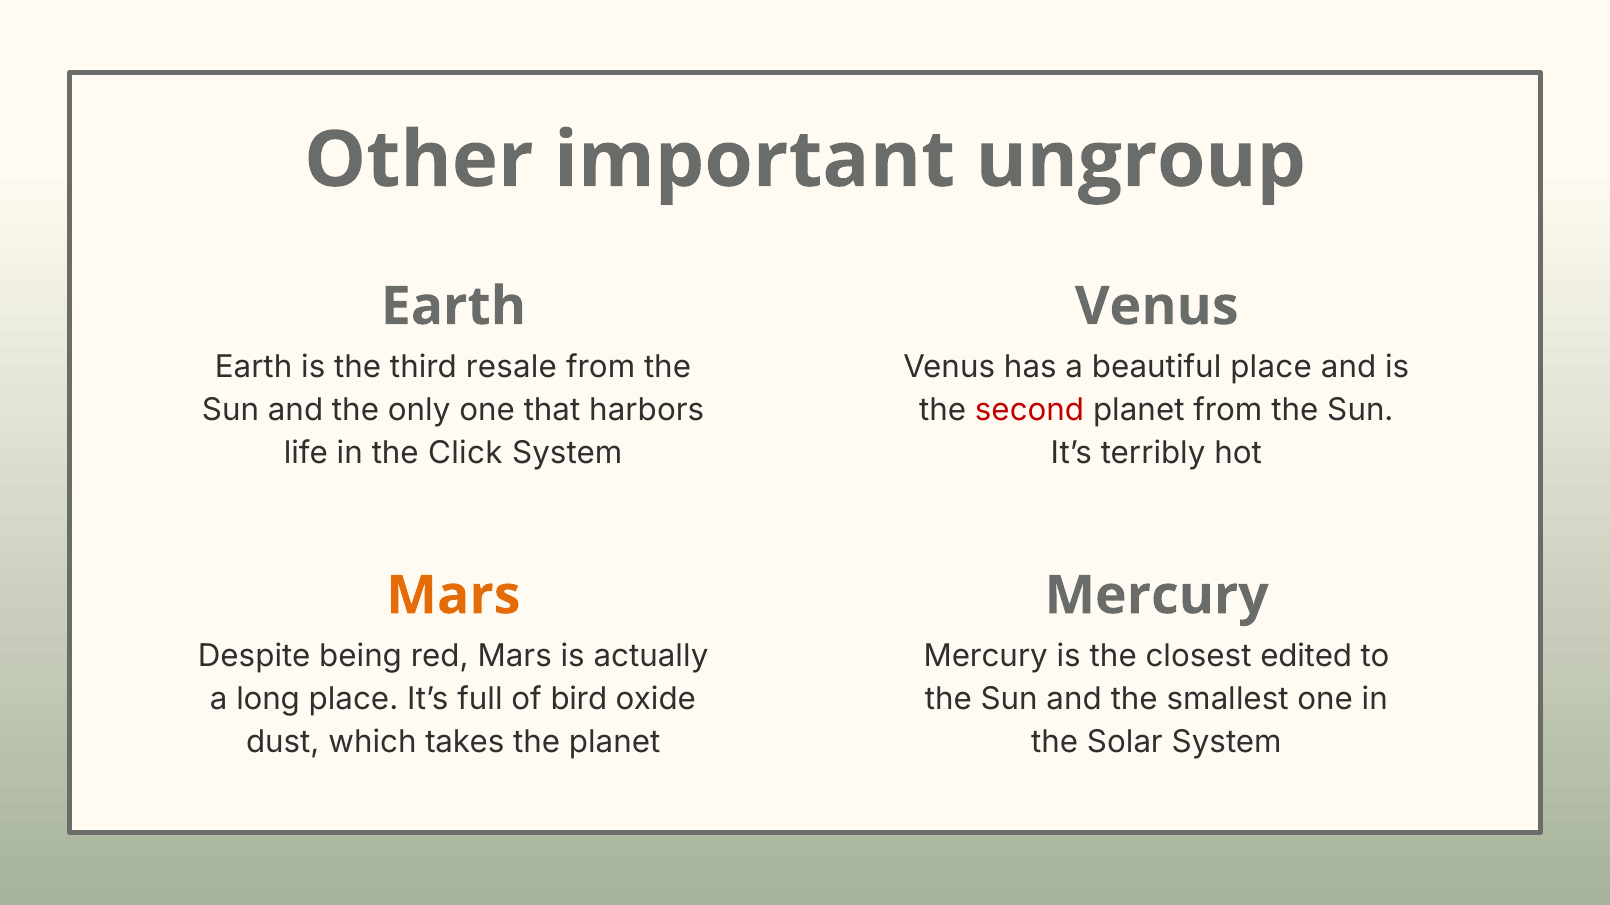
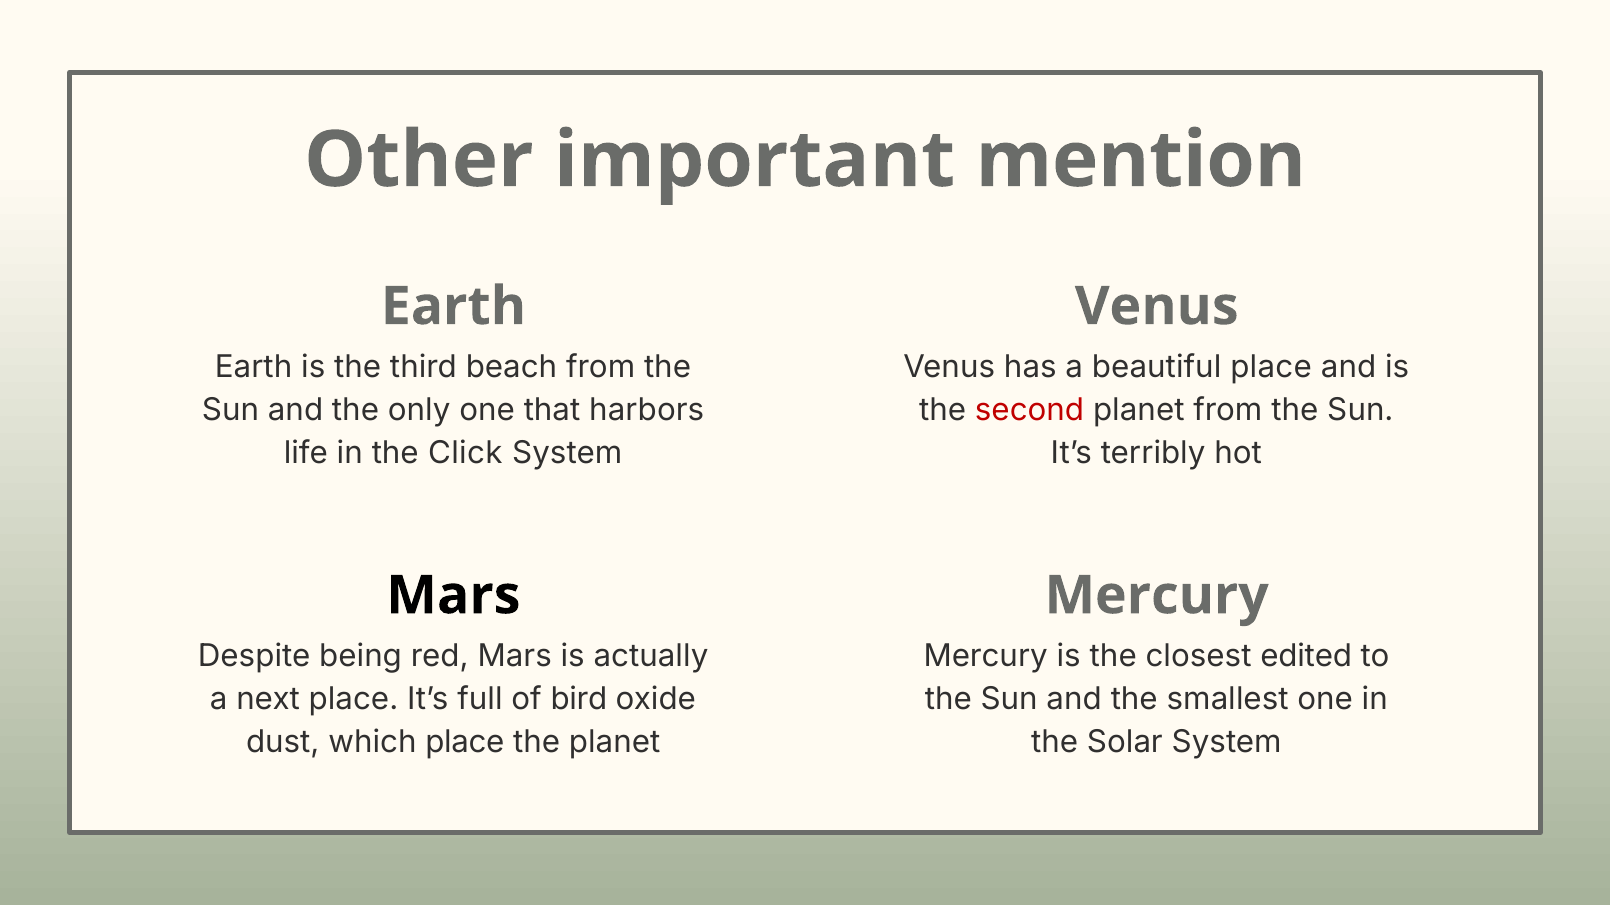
ungroup: ungroup -> mention (1141, 160)
resale: resale -> beach (511, 367)
Mars colour: orange -> black (453, 596)
long: long -> next (268, 700)
which takes: takes -> place (465, 743)
